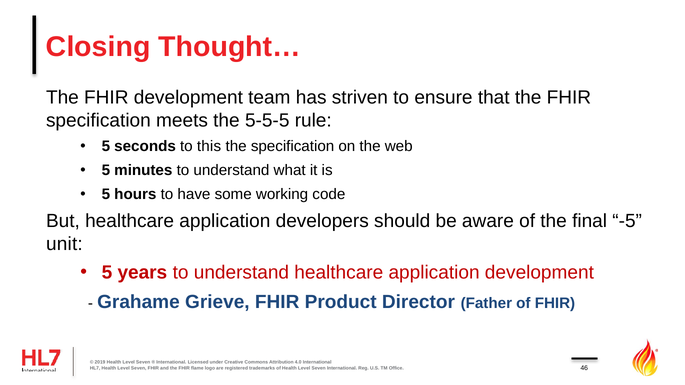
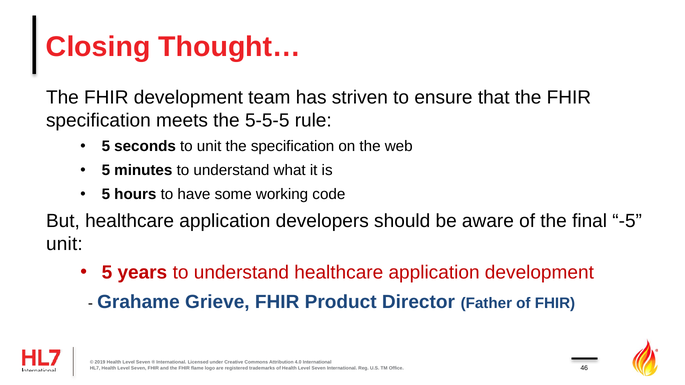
to this: this -> unit (209, 147)
